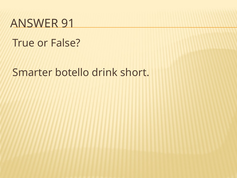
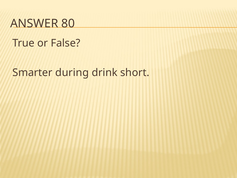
91: 91 -> 80 (68, 24)
botello: botello -> during (72, 72)
